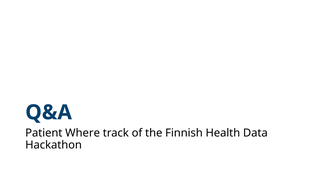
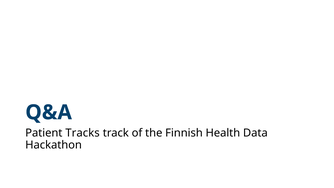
Where: Where -> Tracks (83, 133)
